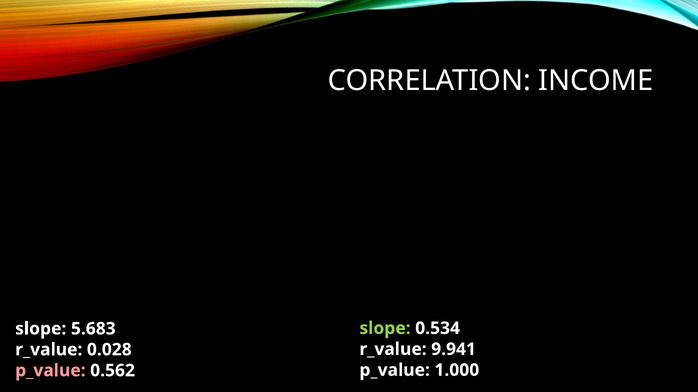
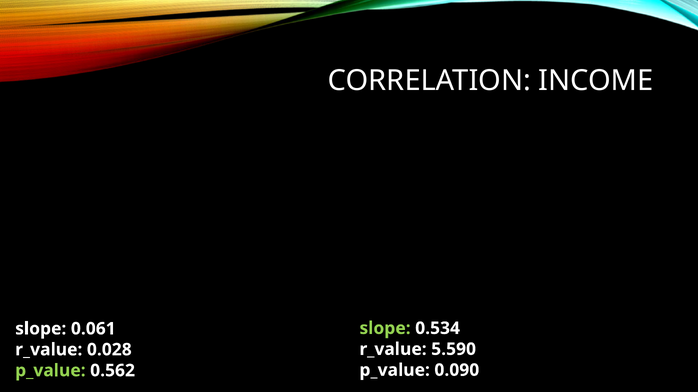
5.683: 5.683 -> 0.061 (93, 329)
9.941: 9.941 -> 5.590 (454, 350)
1.000: 1.000 -> 0.090 (457, 371)
p_value colour: pink -> light green (50, 371)
